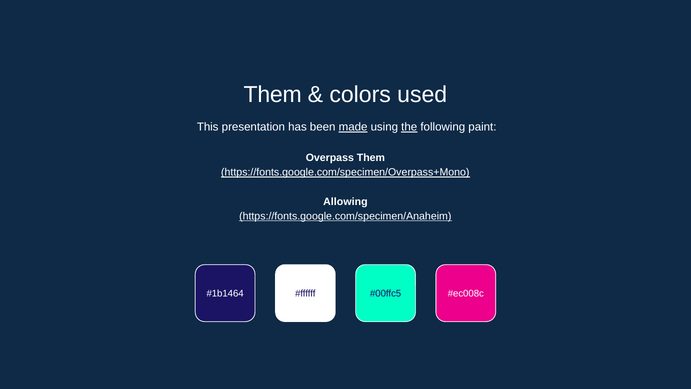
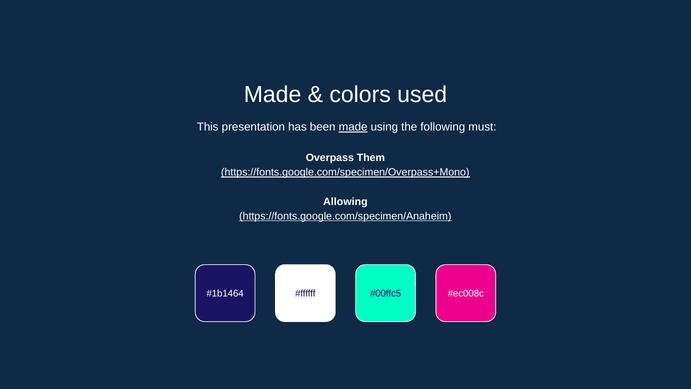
Them: Them -> Made (273, 94)
the underline: present -> none (409, 127)
paint: paint -> must (482, 127)
